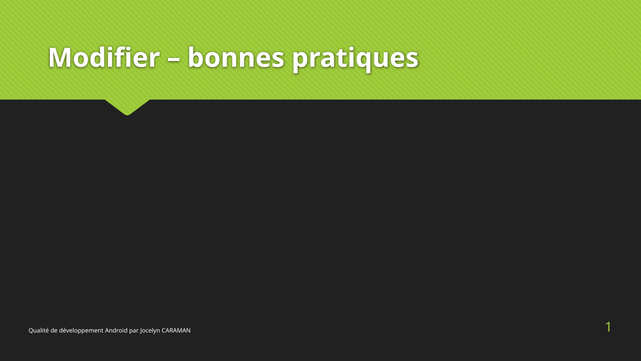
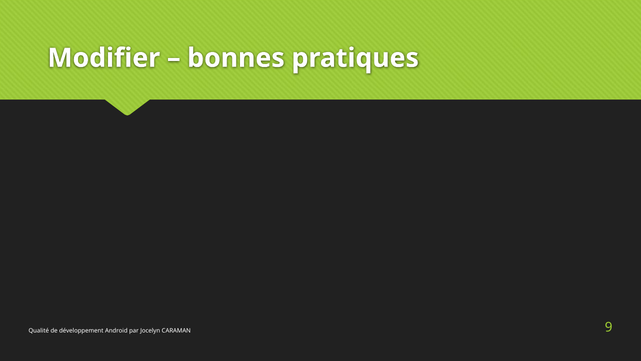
1: 1 -> 9 (609, 327)
